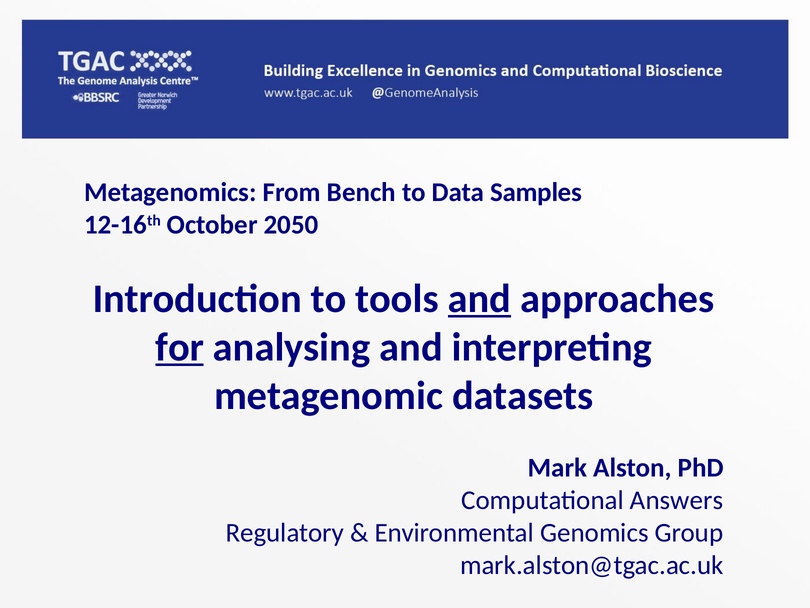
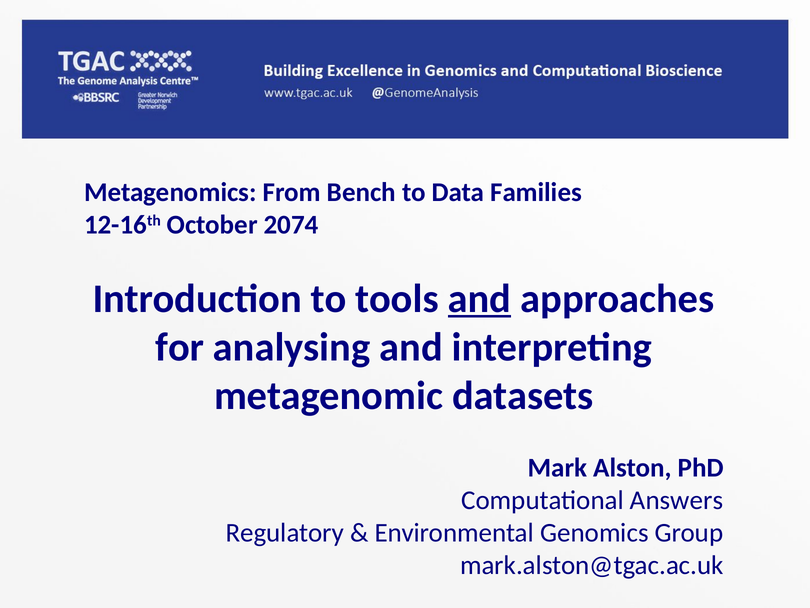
Samples: Samples -> Families (536, 192)
2050: 2050 -> 2074 (291, 225)
for underline: present -> none (180, 347)
